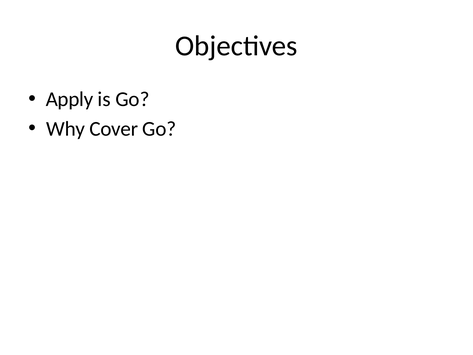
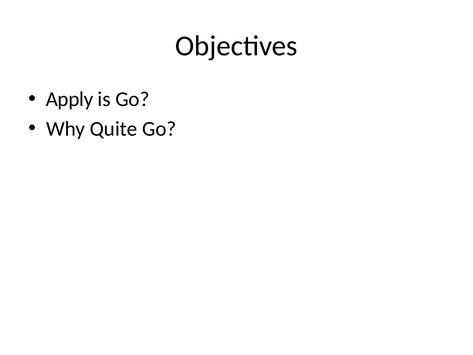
Cover: Cover -> Quite (114, 129)
